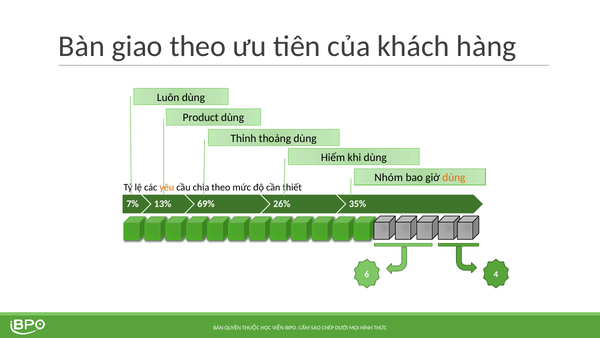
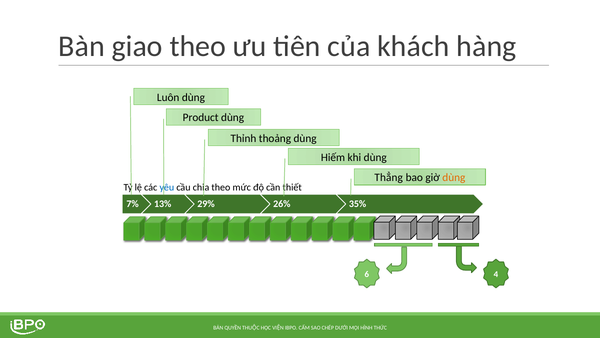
Nhóm: Nhóm -> Thẳng (389, 177)
yêu colour: orange -> blue (167, 187)
69%: 69% -> 29% (206, 204)
